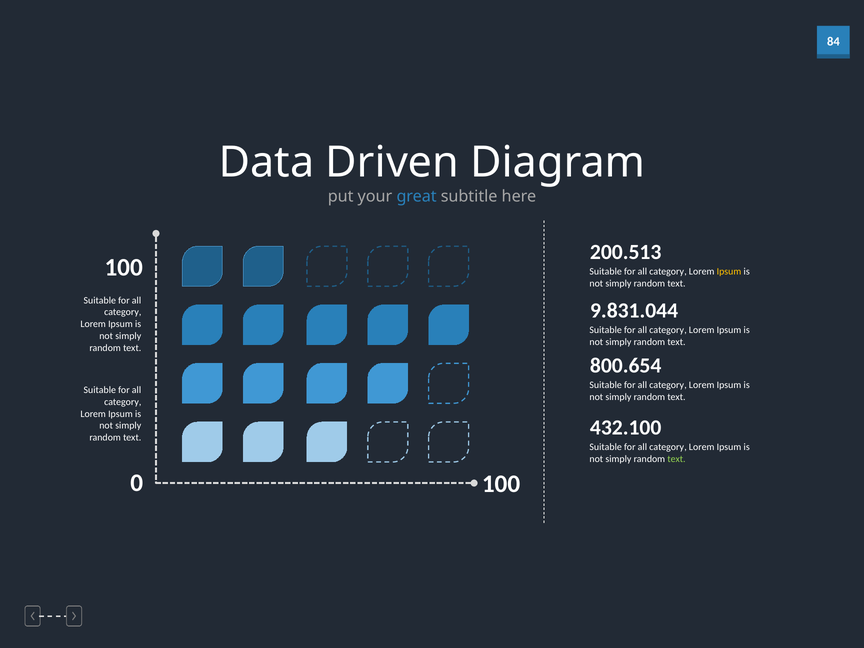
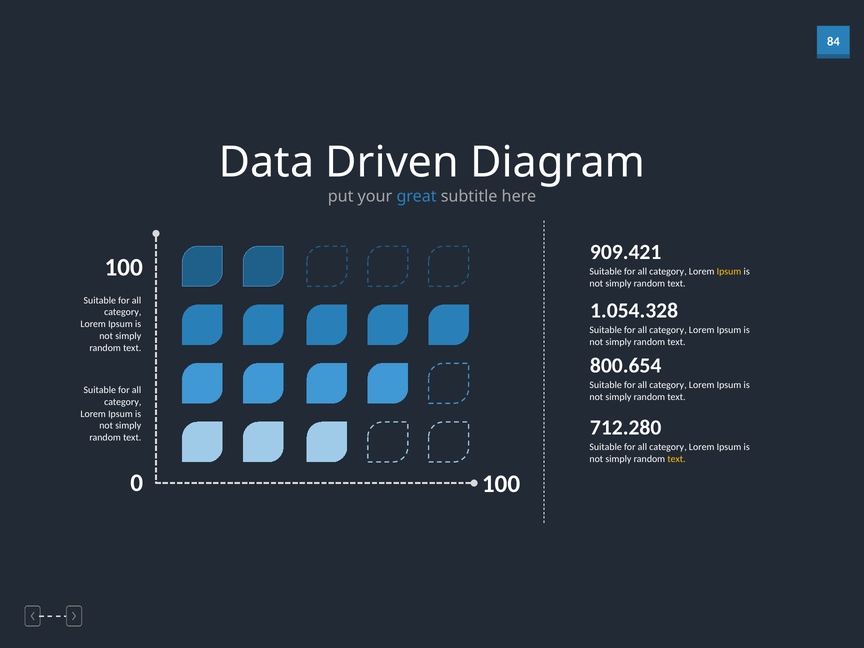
200.513: 200.513 -> 909.421 (626, 252)
9.831.044: 9.831.044 -> 1.054.328 (634, 311)
432.100: 432.100 -> 712.280 (626, 428)
text colour: light green -> yellow (677, 459)
